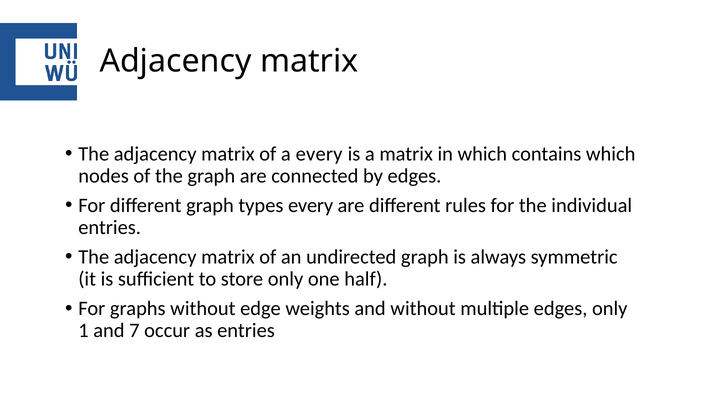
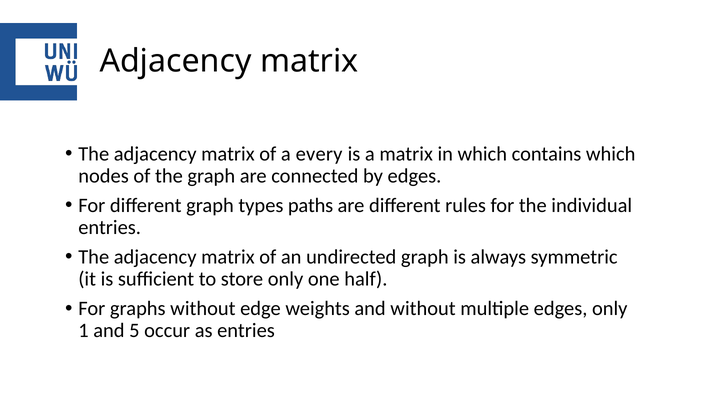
types every: every -> paths (311, 205)
7: 7 -> 5 (134, 331)
